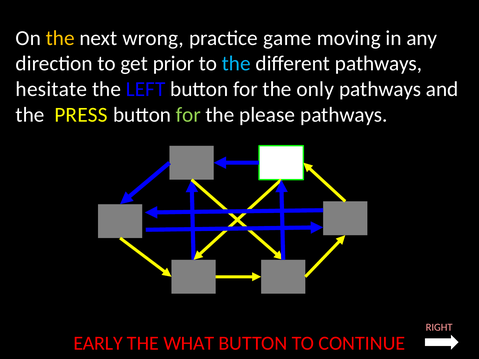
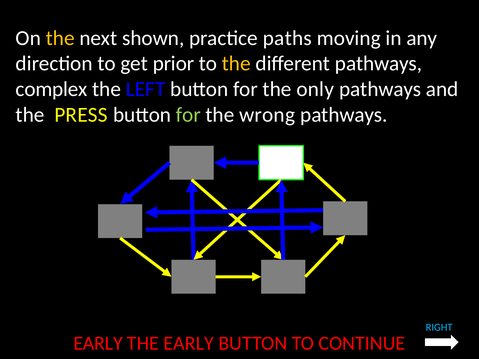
wrong: wrong -> shown (153, 38)
game: game -> paths (287, 38)
the colour: light blue -> yellow (236, 64)
hesitate: hesitate -> complex (52, 89)
please: please -> wrong (267, 115)
RIGHT colour: pink -> light blue (439, 328)
THE WHAT: WHAT -> EARLY (189, 343)
